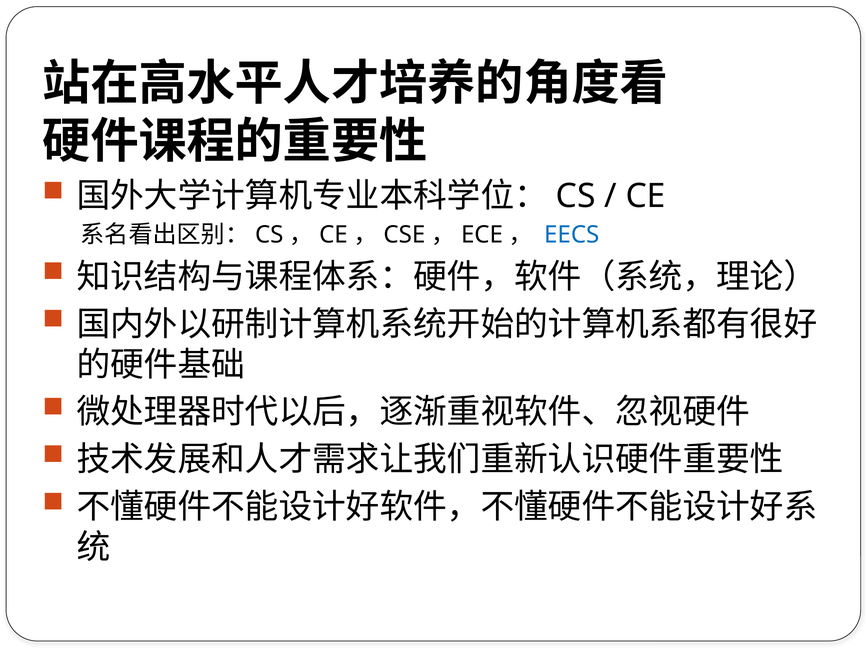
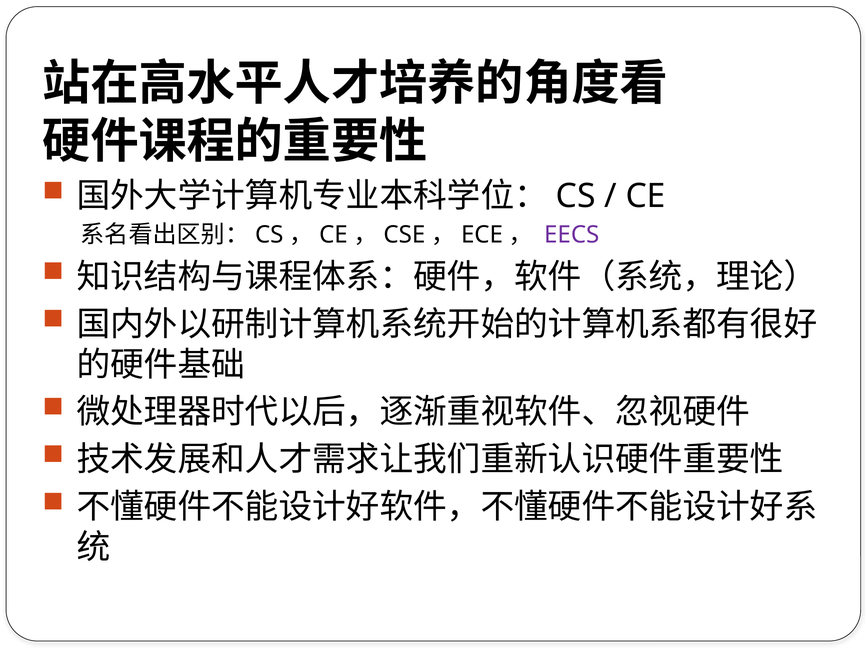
EECS colour: blue -> purple (572, 235)
